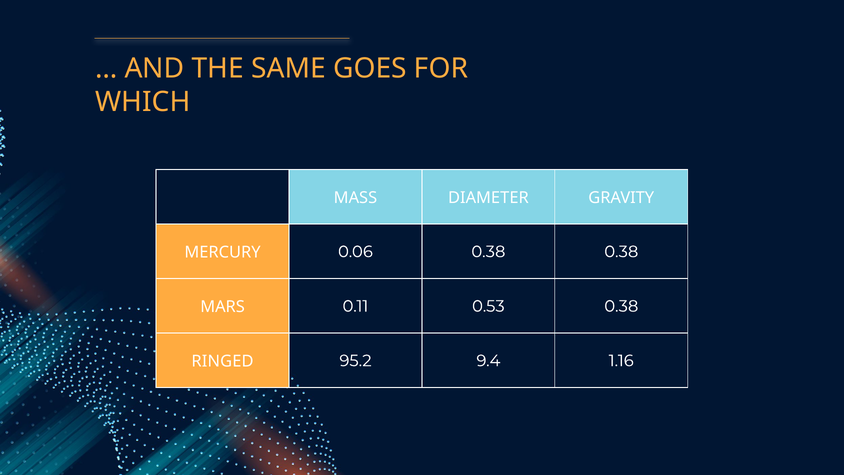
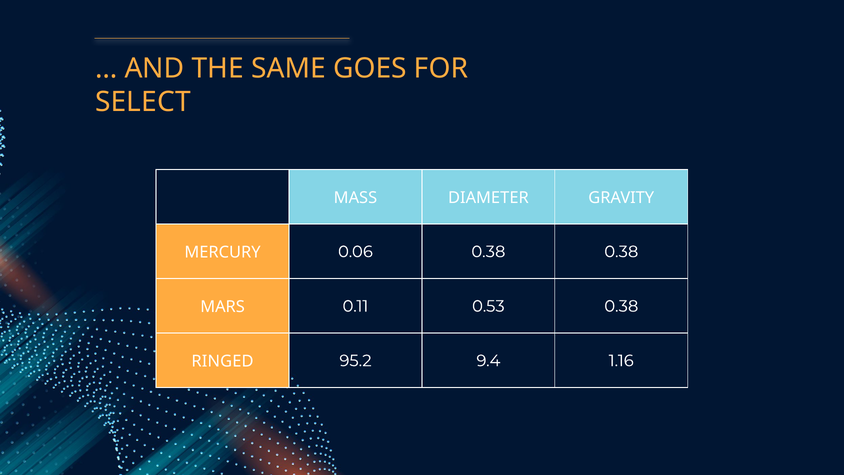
WHICH: WHICH -> SELECT (143, 102)
